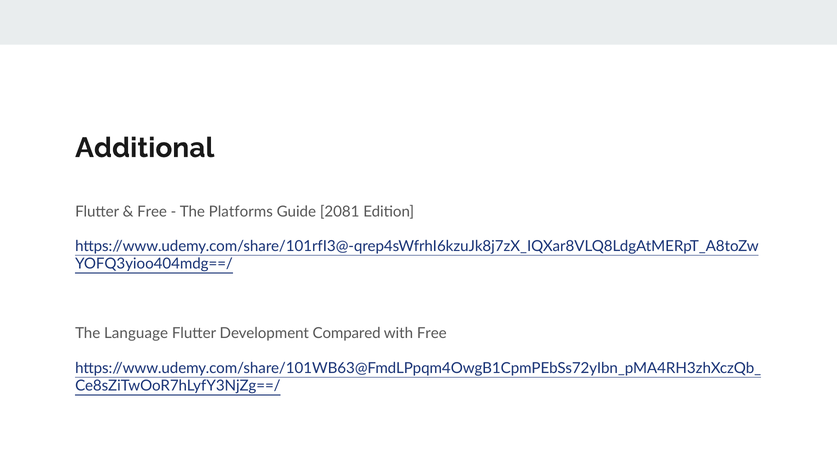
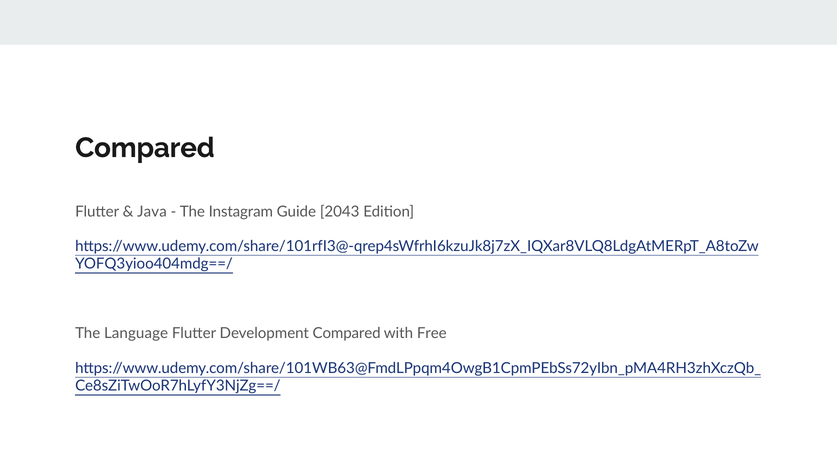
Additional: Additional -> Compared (145, 148)
Free: Free -> Java (152, 211)
Platforms: Platforms -> Instagram (241, 211)
2081: 2081 -> 2043 (340, 211)
